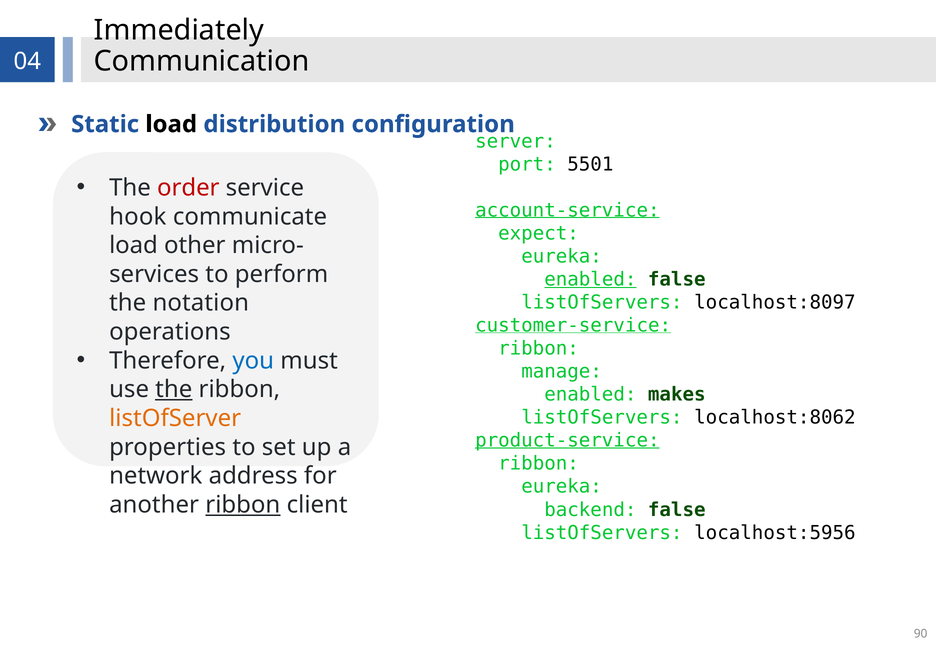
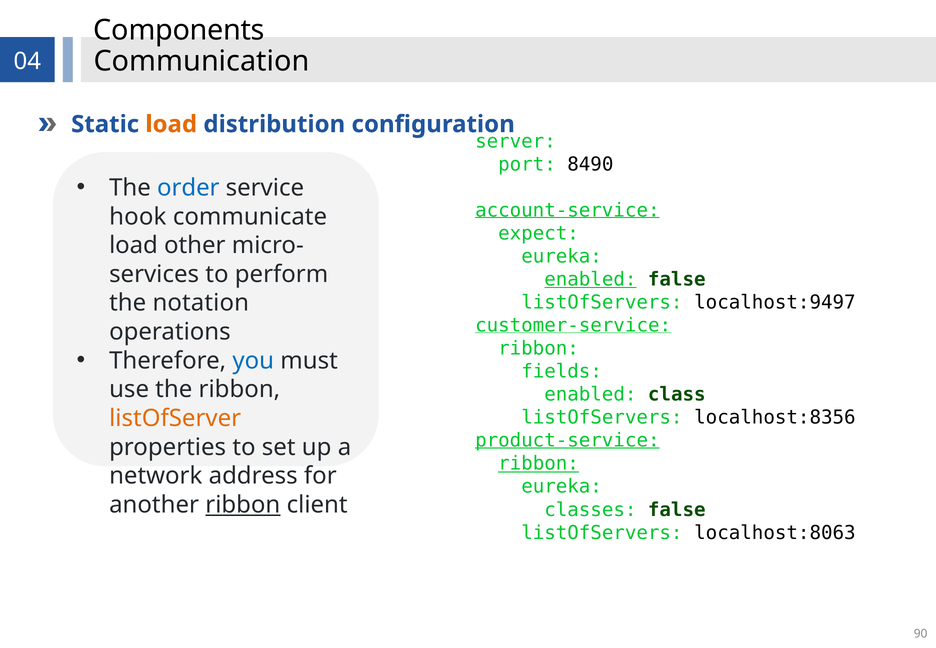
Immediately: Immediately -> Components (179, 30)
load colour: black -> orange (171, 124)
5501: 5501 -> 8490 (590, 164)
order colour: red -> blue (188, 188)
localhost:8097: localhost:8097 -> localhost:9497 (775, 302)
manage: manage -> fields (562, 372)
the underline: present -> none (174, 389)
makes: makes -> class (677, 395)
localhost:8062: localhost:8062 -> localhost:8356 (775, 418)
ribbon underline: none -> present (539, 464)
backend: backend -> classes (590, 510)
localhost:5956: localhost:5956 -> localhost:8063 (775, 533)
